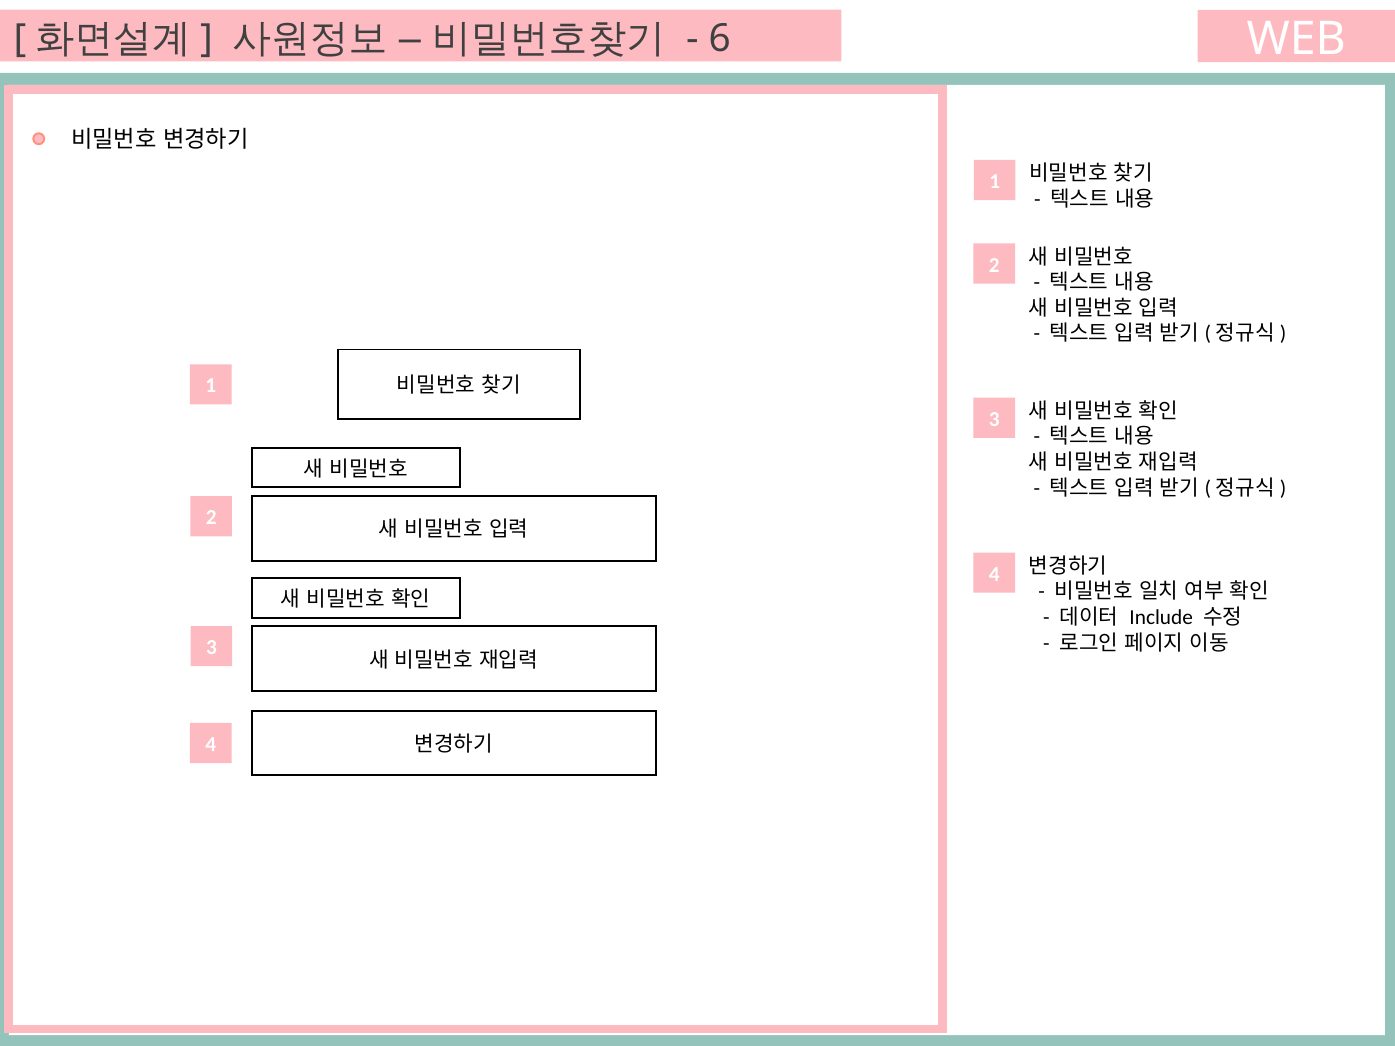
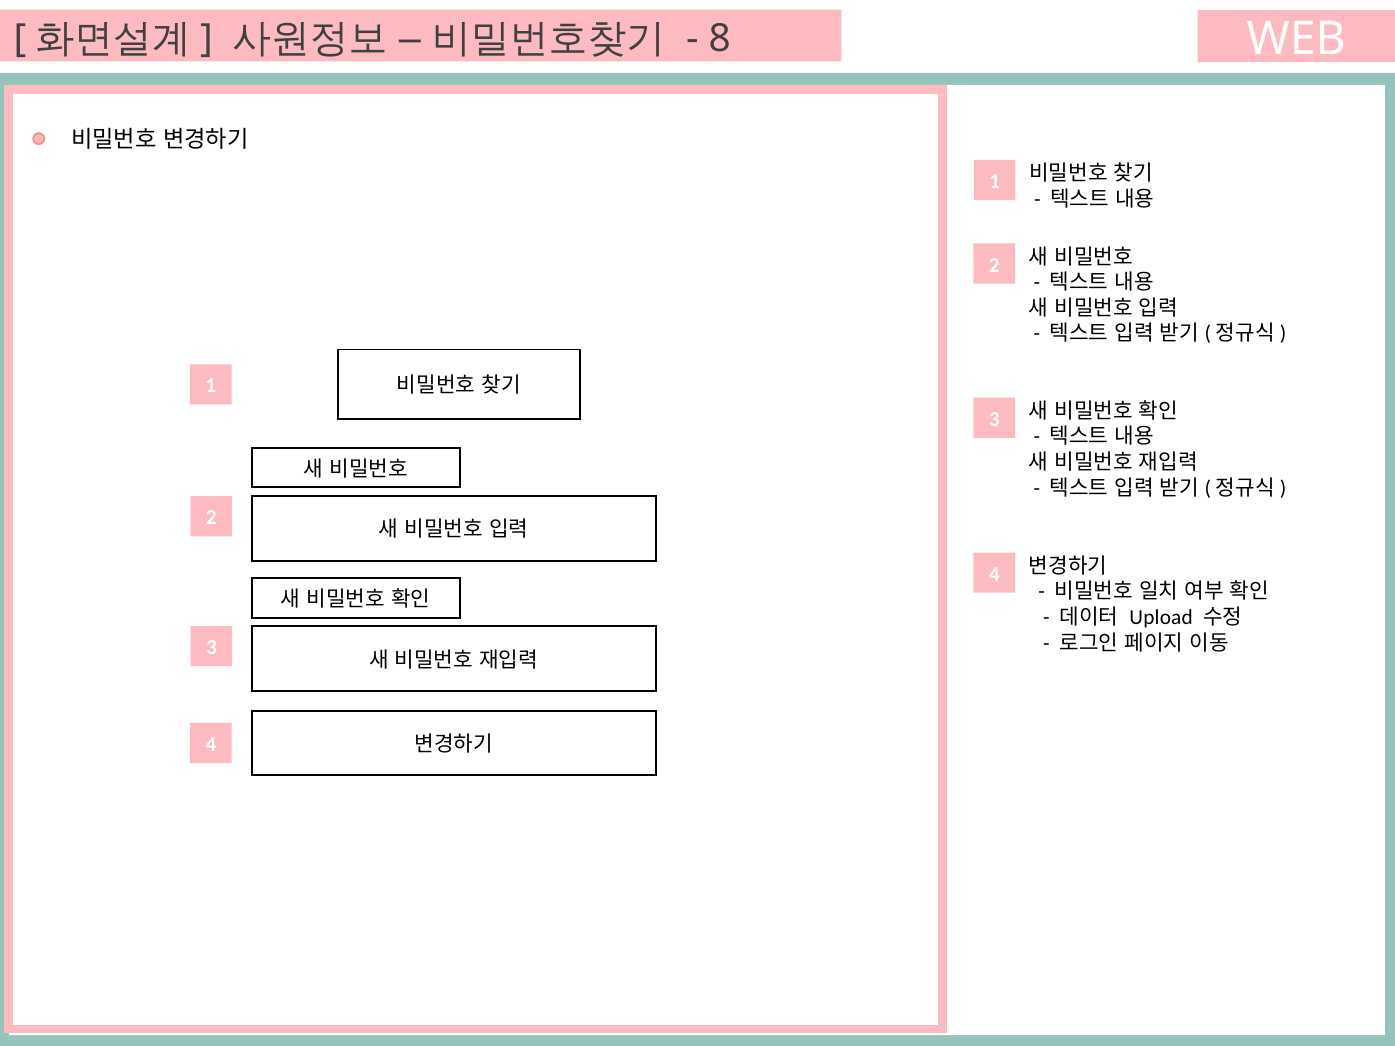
6: 6 -> 8 (720, 38)
Include: Include -> Upload (1161, 618)
